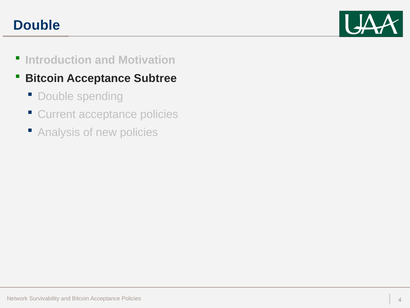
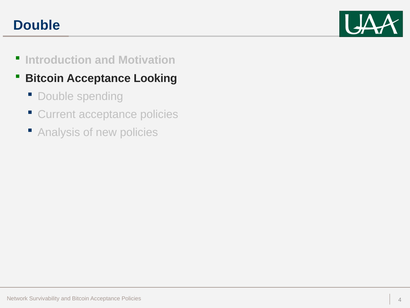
Subtree: Subtree -> Looking (155, 78)
